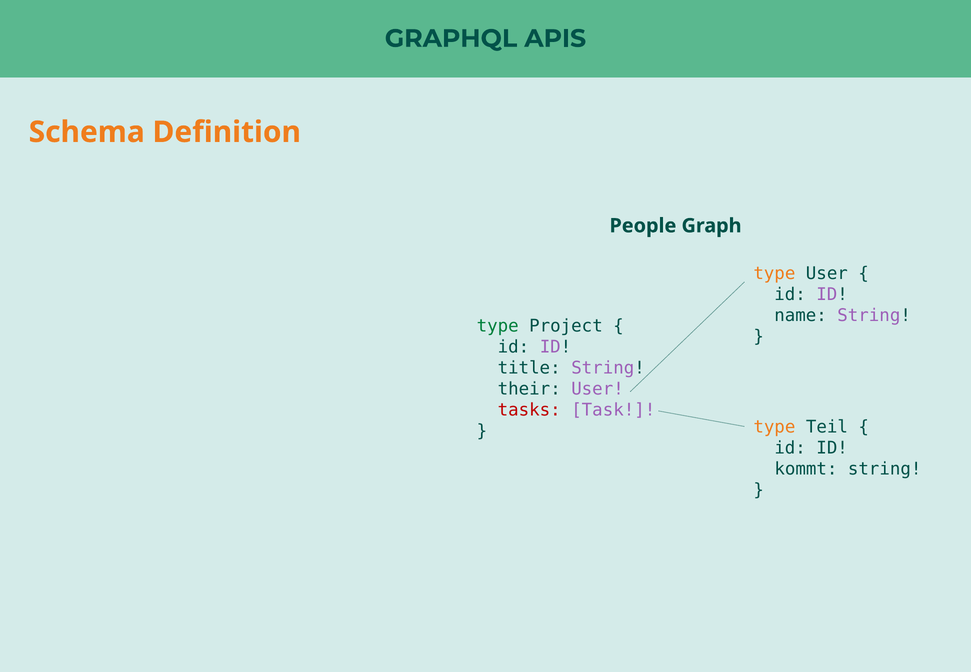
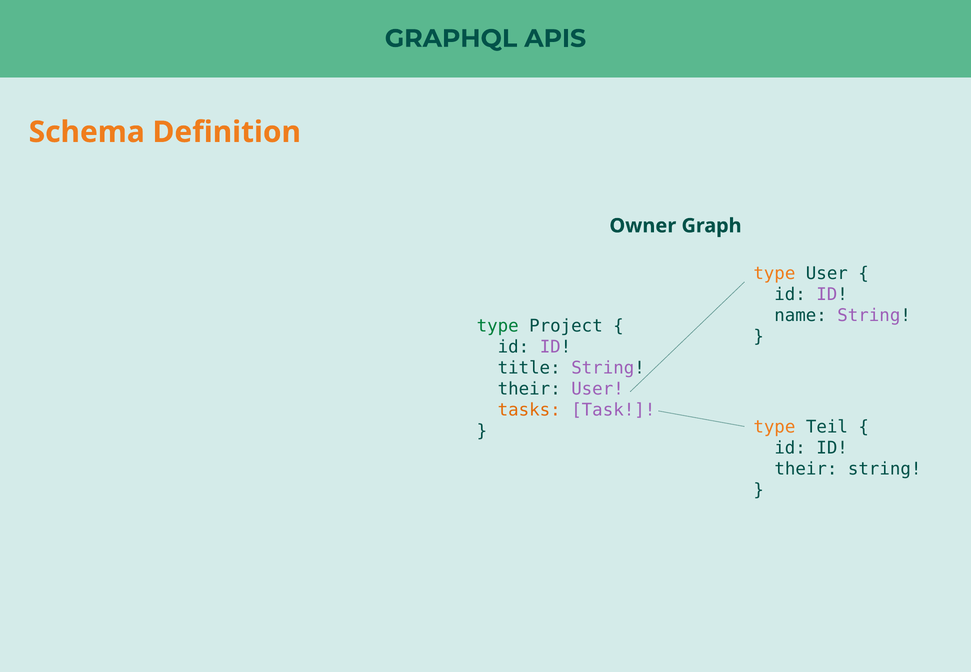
People: People -> Owner (643, 226)
tasks colour: red -> orange (529, 410)
kommt: kommt -> their (806, 469)
